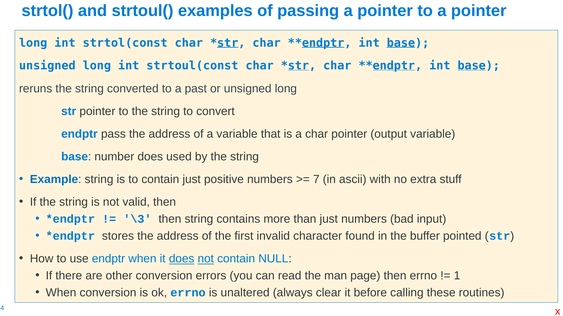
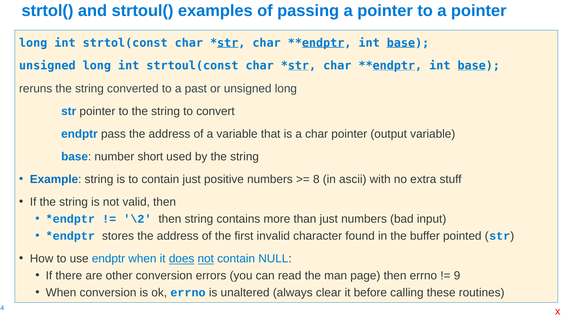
number does: does -> short (150, 157)
7: 7 -> 8 (316, 180)
\3: \3 -> \2 (137, 219)
1: 1 -> 9 (457, 276)
